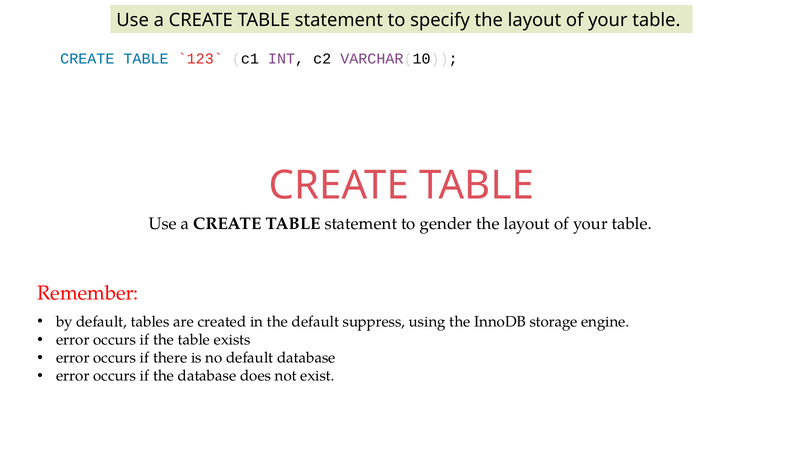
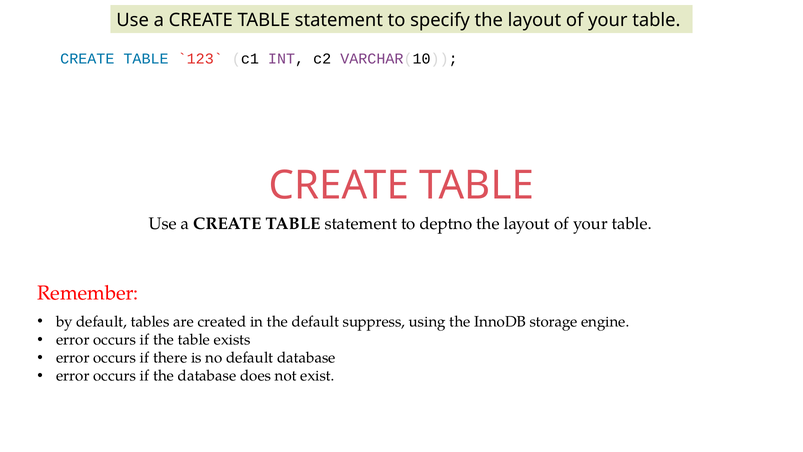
gender: gender -> deptno (446, 224)
